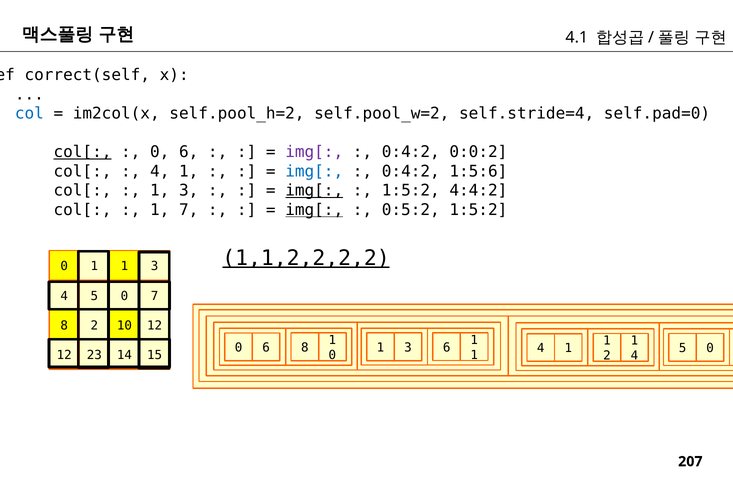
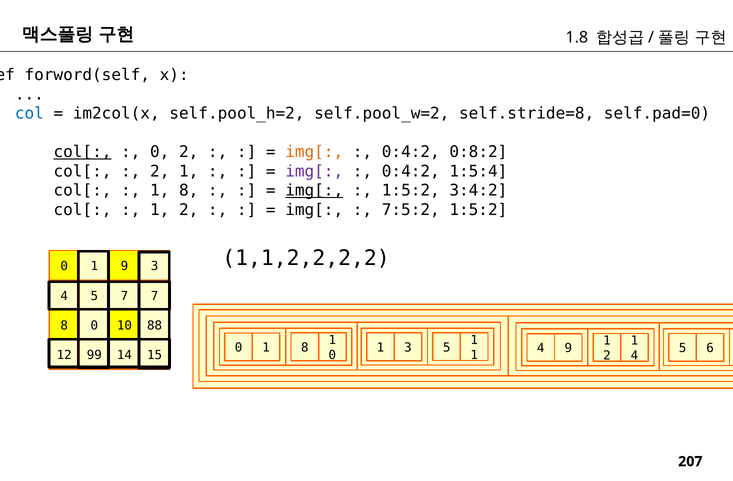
4.1: 4.1 -> 1.8 (577, 38)
correct(self: correct(self -> forword(self (87, 75)
self.stride=4: self.stride=4 -> self.stride=8 (527, 114)
6: 6 -> 2 (189, 152)
img[ colour: purple -> orange (314, 152)
0:0:2: 0:0:2 -> 0:8:2 (478, 152)
4: 4 -> 2 (160, 172)
img[ colour: blue -> purple (314, 172)
1:5:6: 1:5:6 -> 1:5:4 (478, 172)
3: 3 -> 8 (189, 191)
4:4:2: 4:4:2 -> 3:4:2 (478, 191)
7: 7 -> 2 (189, 210)
img[ underline: present -> none (314, 210)
0:5:2: 0:5:2 -> 7:5:2 (411, 210)
1,1,2,2,2,2 underline: present -> none (306, 258)
0 1 1: 1 -> 9 (124, 267)
0: 0 -> 7 (124, 296)
8 2: 2 -> 0 (94, 326)
10 12: 12 -> 88 (155, 326)
3 6: 6 -> 5 (447, 348)
6: 6 -> 1 (266, 348)
0: 0 -> 6 (710, 349)
1: 1 -> 9 (568, 349)
23: 23 -> 99 (94, 355)
